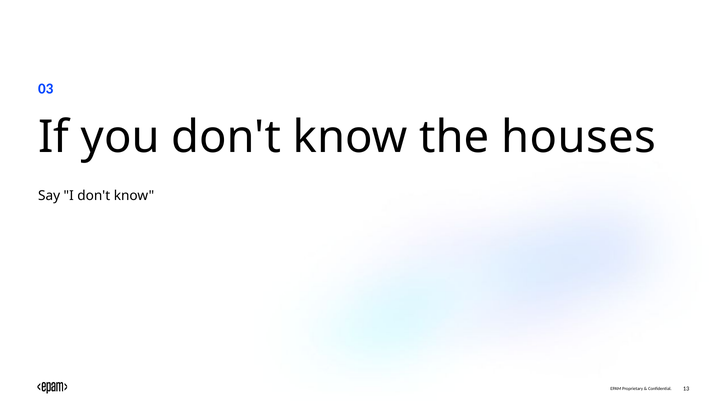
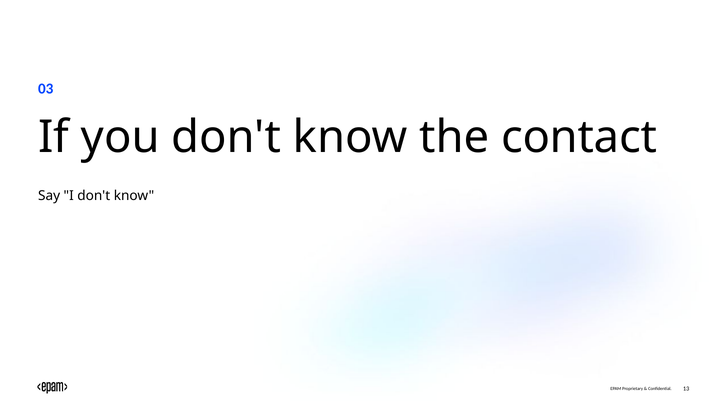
houses: houses -> contact (579, 137)
